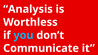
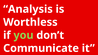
you colour: light blue -> light green (23, 35)
